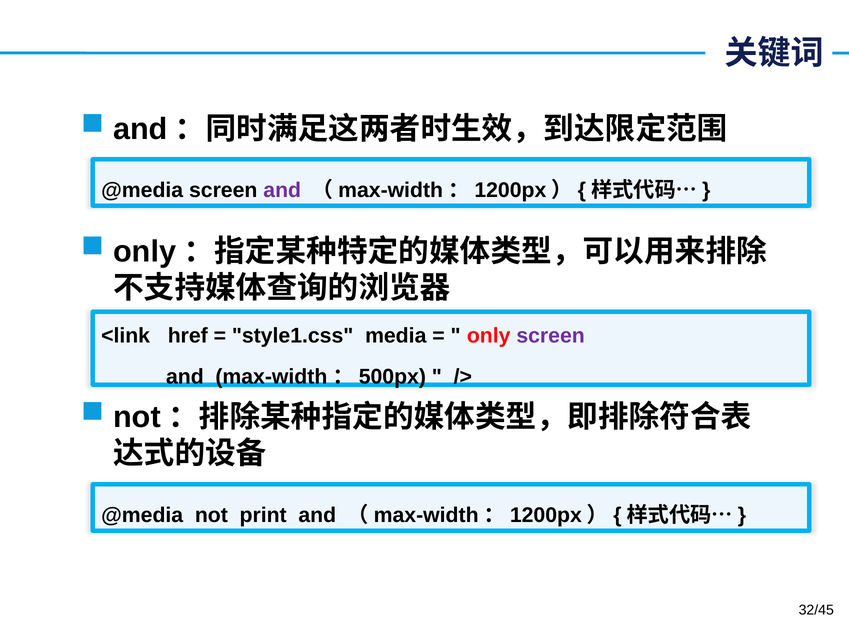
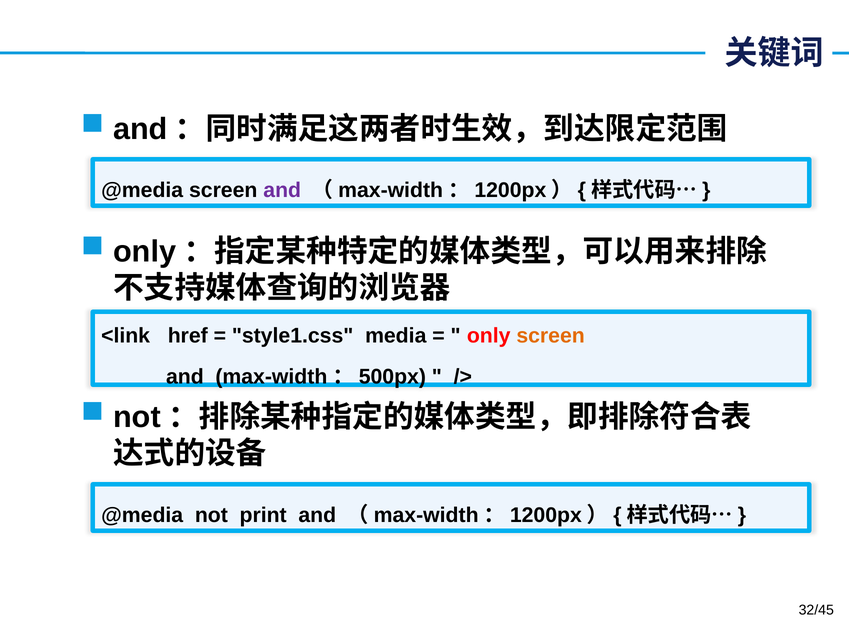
screen colour: purple -> orange (551, 336)
